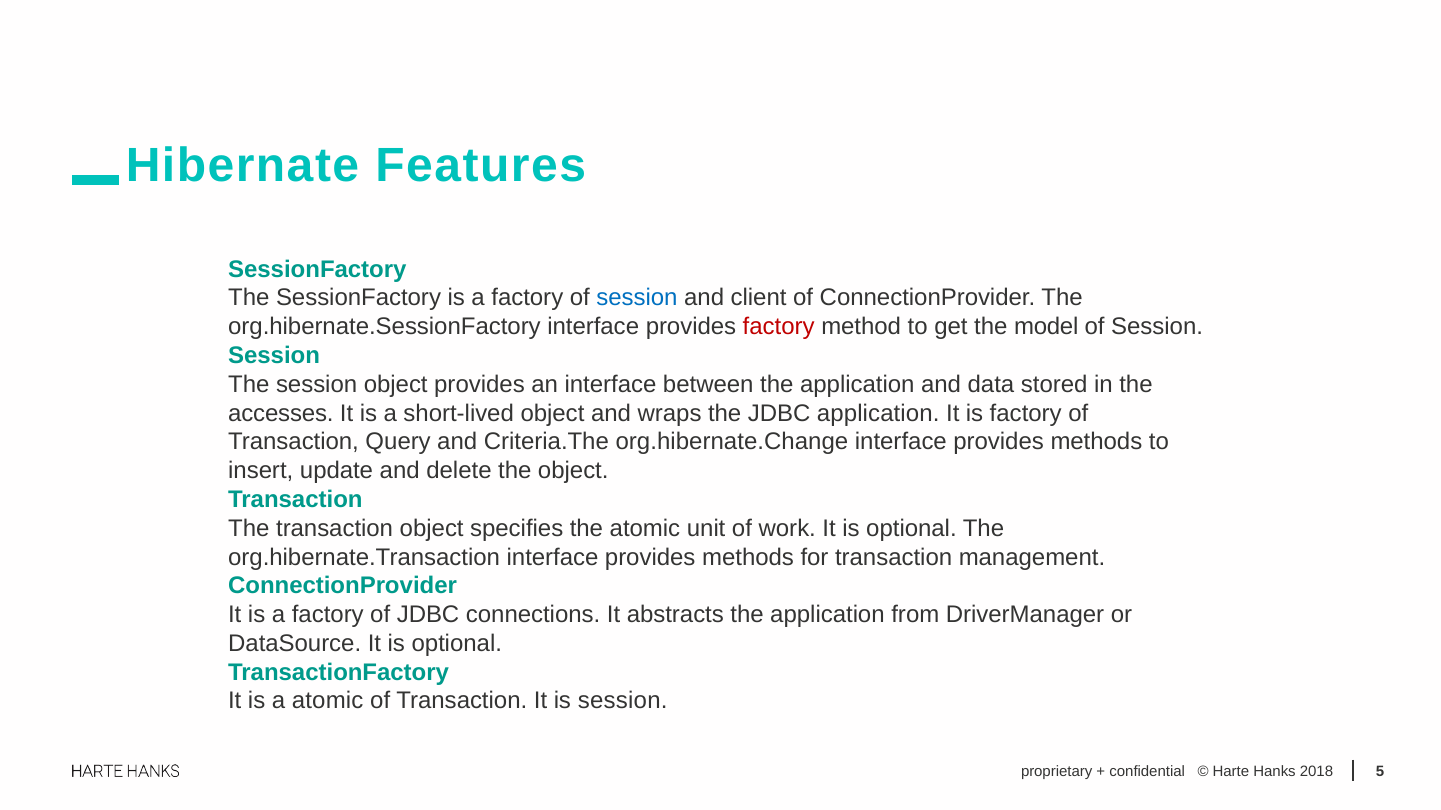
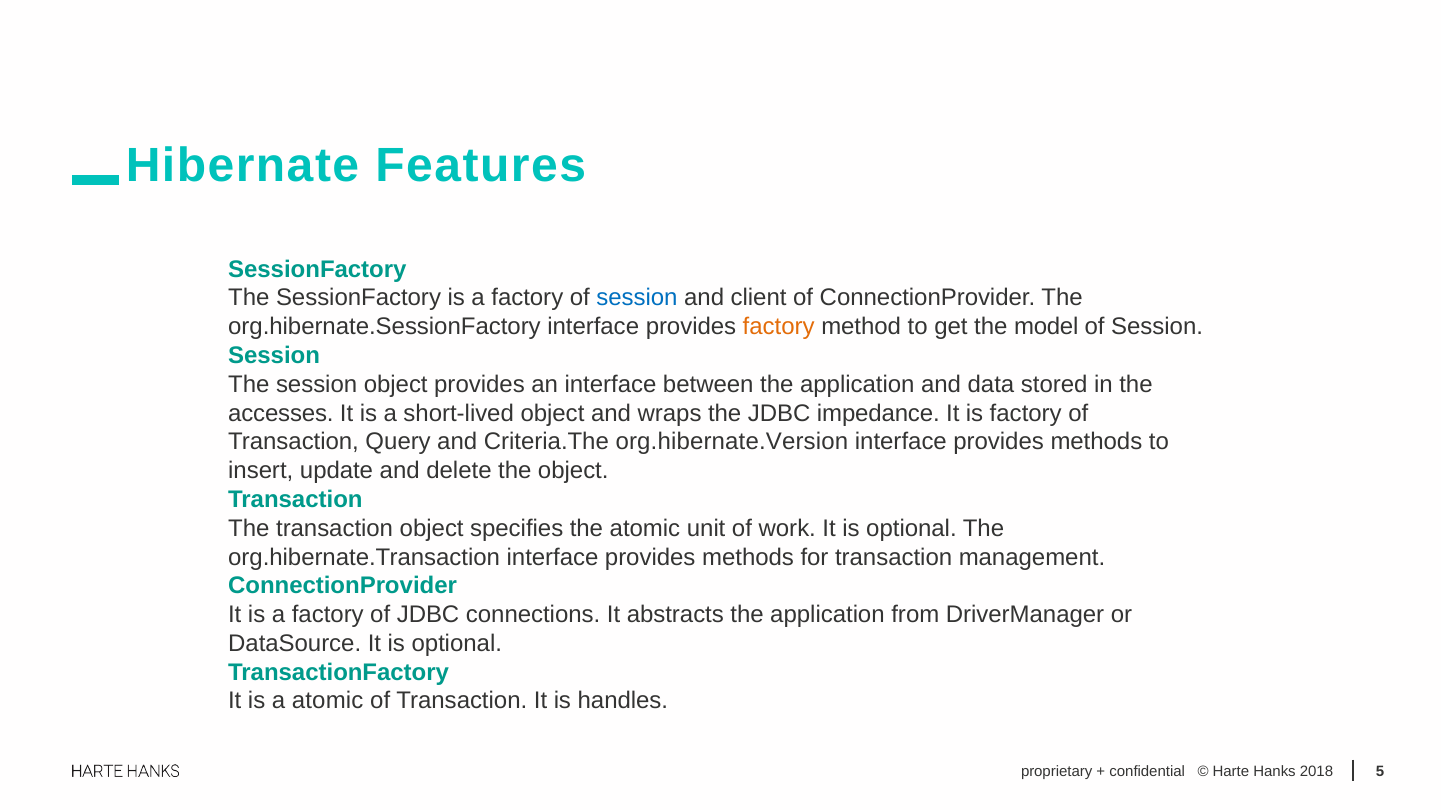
factory colour: red -> orange (779, 327)
JDBC application: application -> impedance (878, 413)
org.hibernate.Change: org.hibernate.Change -> org.hibernate.Version (732, 442)
is session: session -> handles (623, 701)
